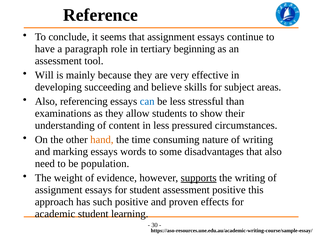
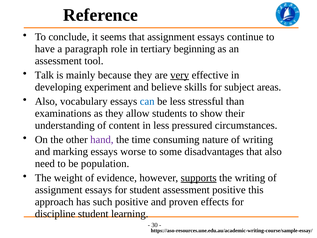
Will: Will -> Talk (44, 75)
very underline: none -> present (180, 75)
succeeding: succeeding -> experiment (108, 87)
referencing: referencing -> vocabulary (84, 101)
hand colour: orange -> purple (102, 139)
words: words -> worse (133, 151)
academic: academic -> discipline (55, 214)
